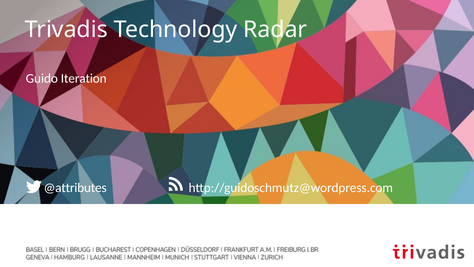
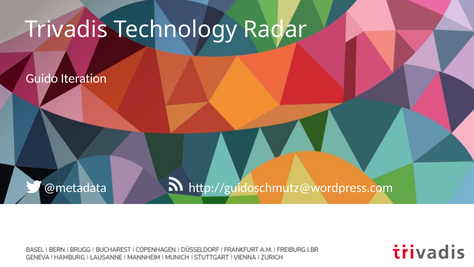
@attributes: @attributes -> @metadata (75, 188)
